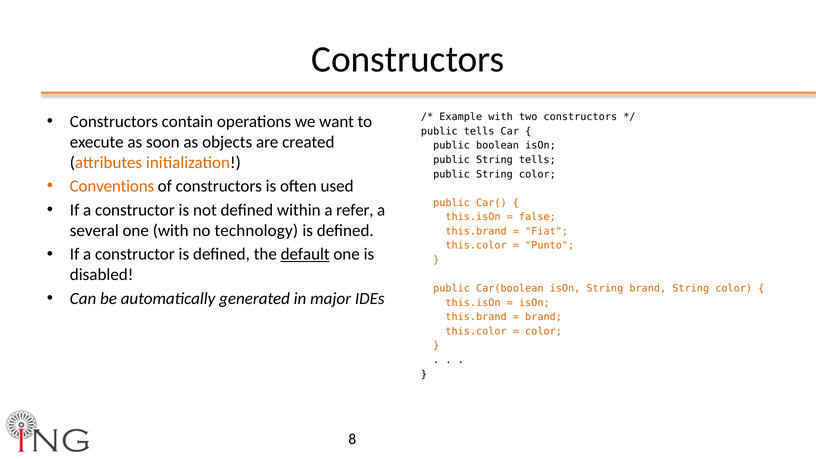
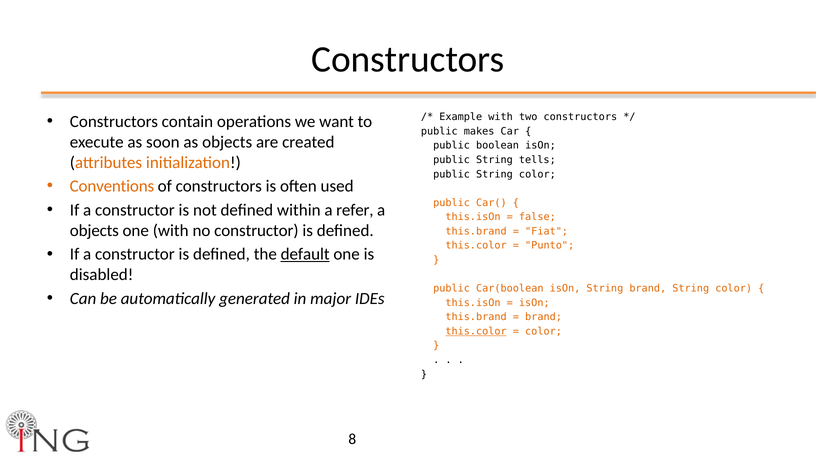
public tells: tells -> makes (479, 131)
several: several -> objects (94, 231)
no technology: technology -> constructor (256, 231)
this.color underline: none -> present (476, 331)
